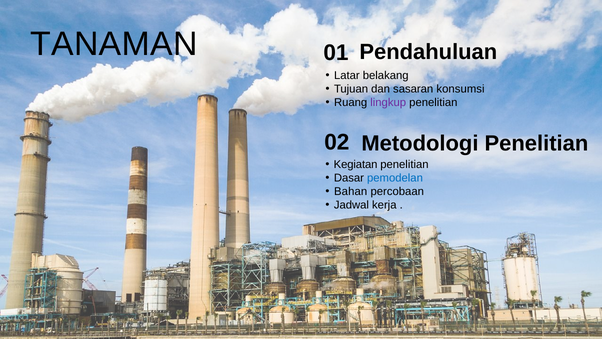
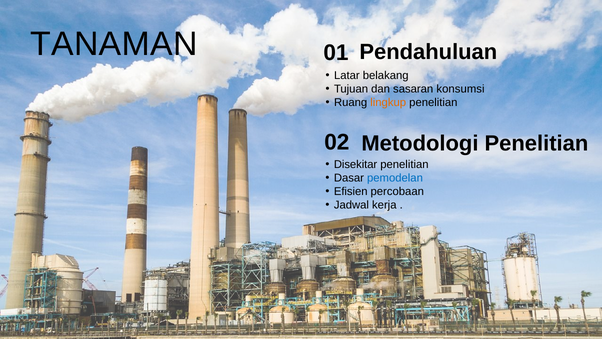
lingkup colour: purple -> orange (388, 103)
Kegiatan: Kegiatan -> Disekitar (356, 164)
Bahan: Bahan -> Efisien (351, 191)
